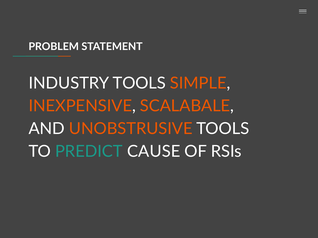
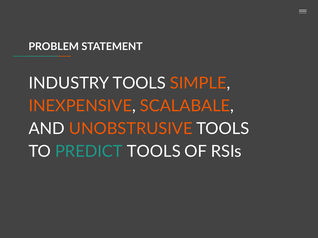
PREDICT CAUSE: CAUSE -> TOOLS (154, 152)
